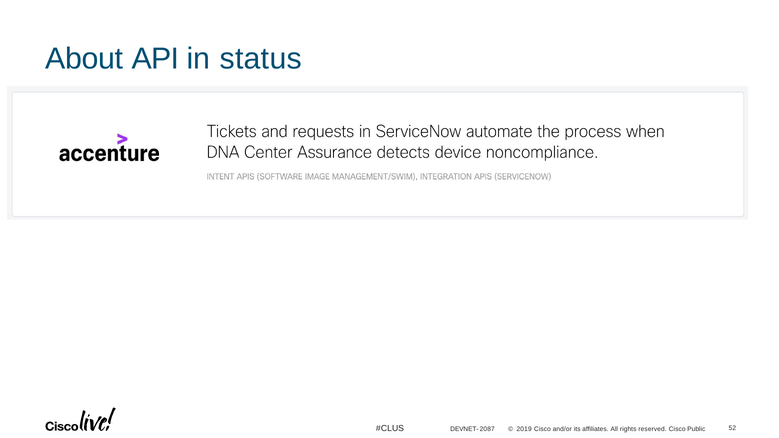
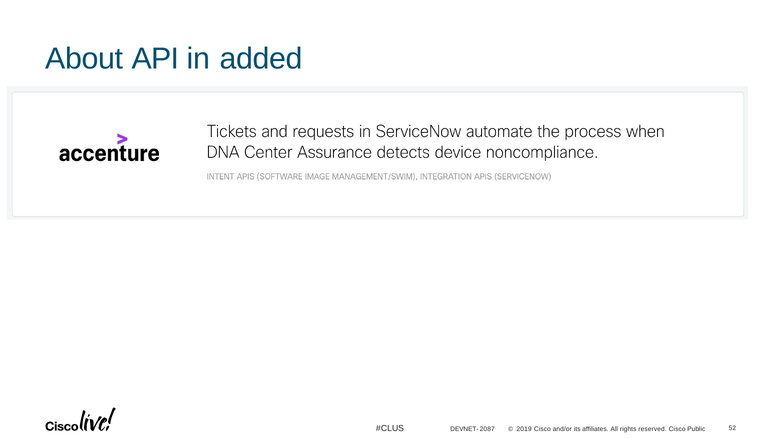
status: status -> added (261, 59)
